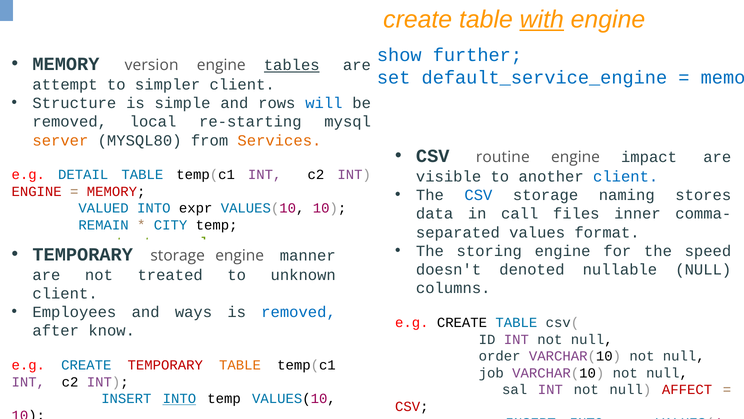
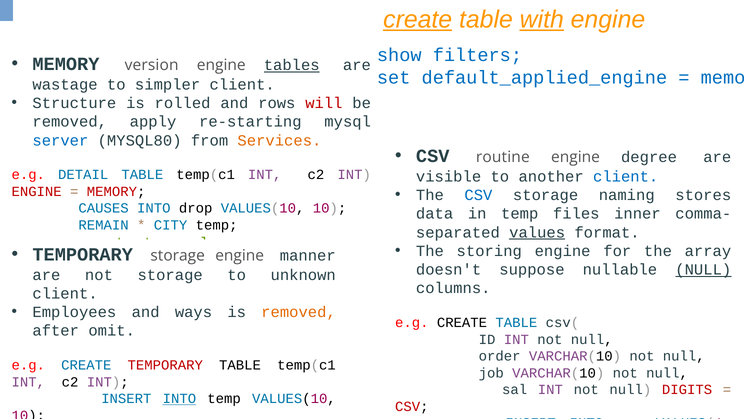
create underline: none -> present (418, 19)
further: further -> filters (477, 55)
default_service_engine: default_service_engine -> default_applied_engine (544, 77)
attempt: attempt -> wastage (65, 84)
simple: simple -> rolled (183, 103)
will colour: blue -> red (324, 103)
local: local -> apply (153, 122)
server colour: orange -> blue (60, 140)
impact: impact -> degree (649, 157)
VALUED: VALUED -> CAUSES (104, 208)
expr: expr -> drop (196, 208)
in call: call -> temp (520, 214)
values underline: none -> present (537, 232)
speed: speed -> array (708, 251)
denoted: denoted -> suppose (532, 269)
NULL underline: none -> present (703, 269)
not treated: treated -> storage (170, 275)
removed colour: blue -> orange (299, 312)
know: know -> omit (112, 330)
TABLE colour: orange -> black (240, 365)
AFFECT: AFFECT -> DIGITS (687, 389)
